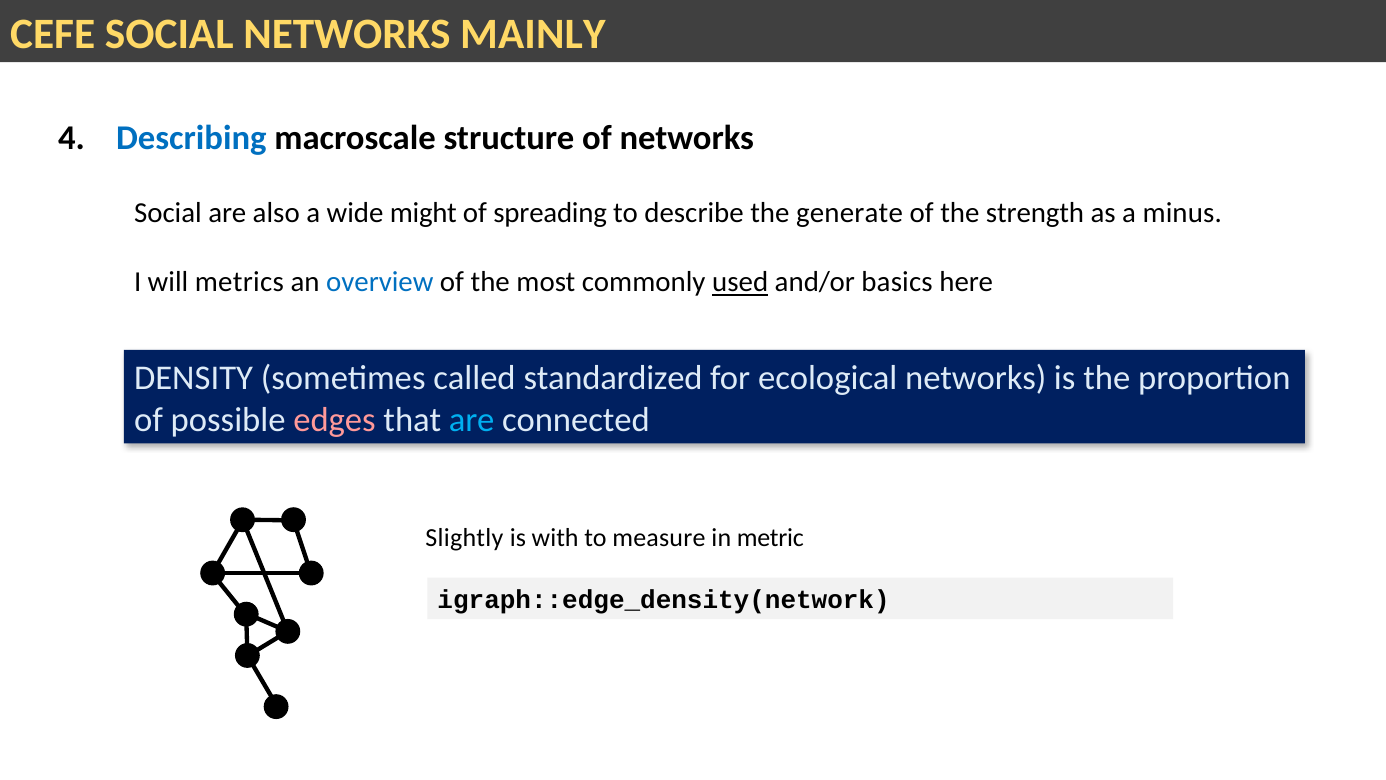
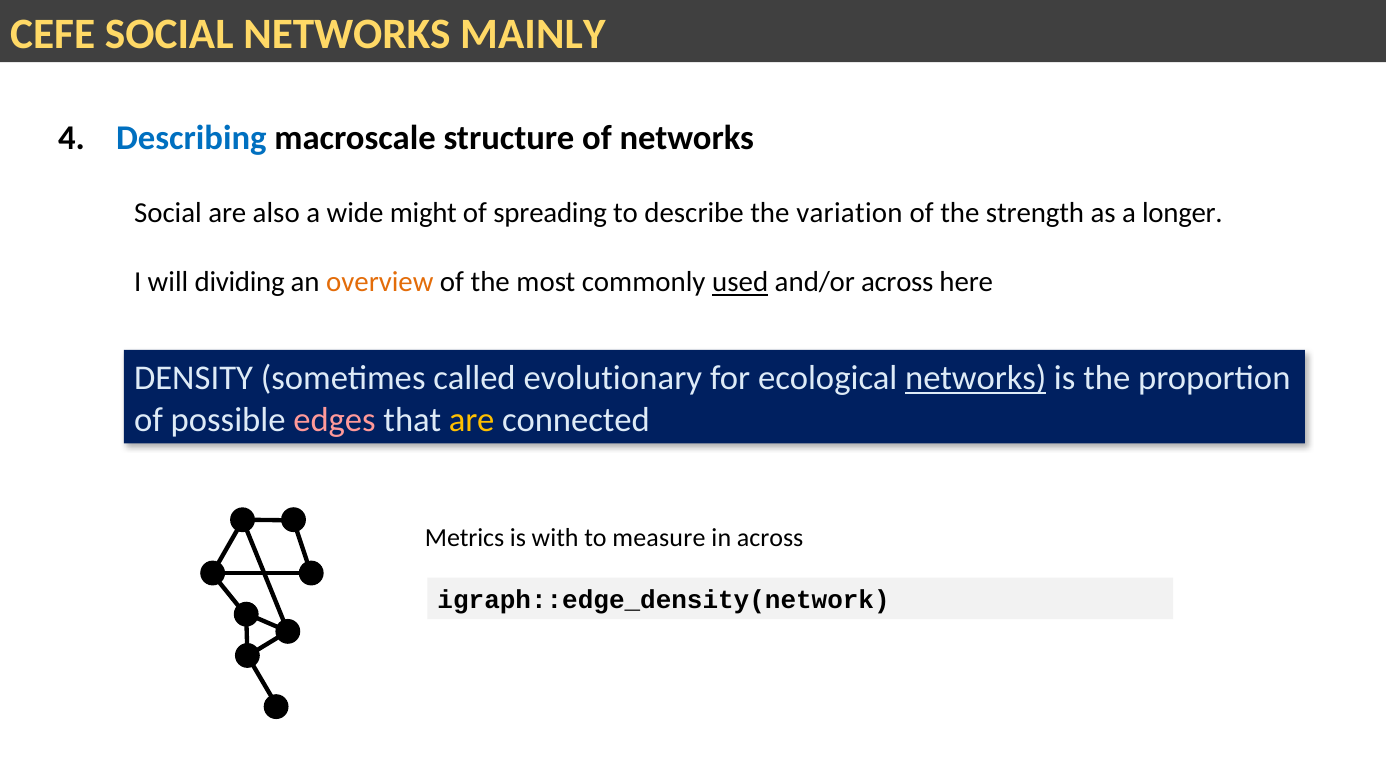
generate: generate -> variation (849, 213)
minus: minus -> longer (1182, 213)
metrics: metrics -> dividing (240, 282)
overview colour: blue -> orange (380, 282)
and/or basics: basics -> across (897, 282)
standardized: standardized -> evolutionary (613, 378)
networks underline: none -> present (976, 378)
are colour: light blue -> yellow (472, 420)
Slightly: Slightly -> Metrics (465, 538)
in metric: metric -> across (770, 538)
